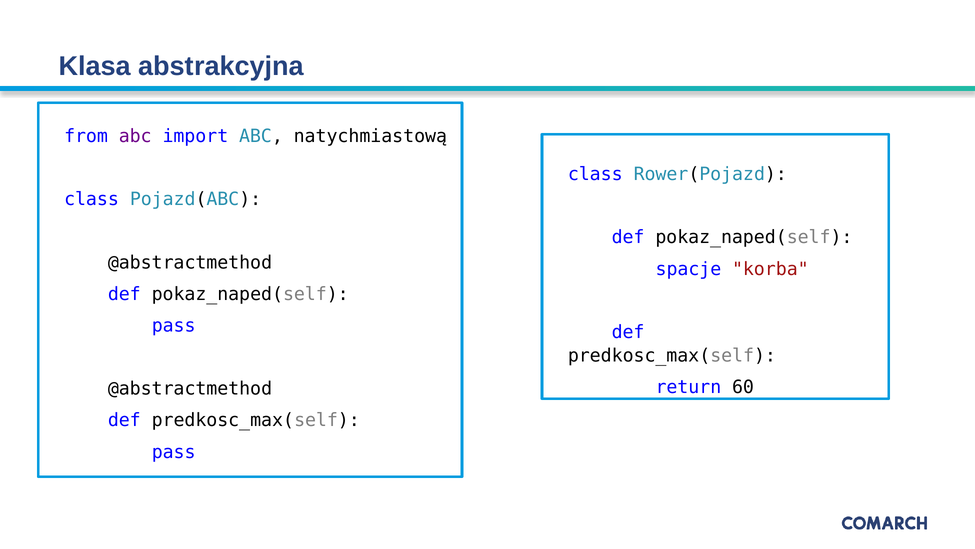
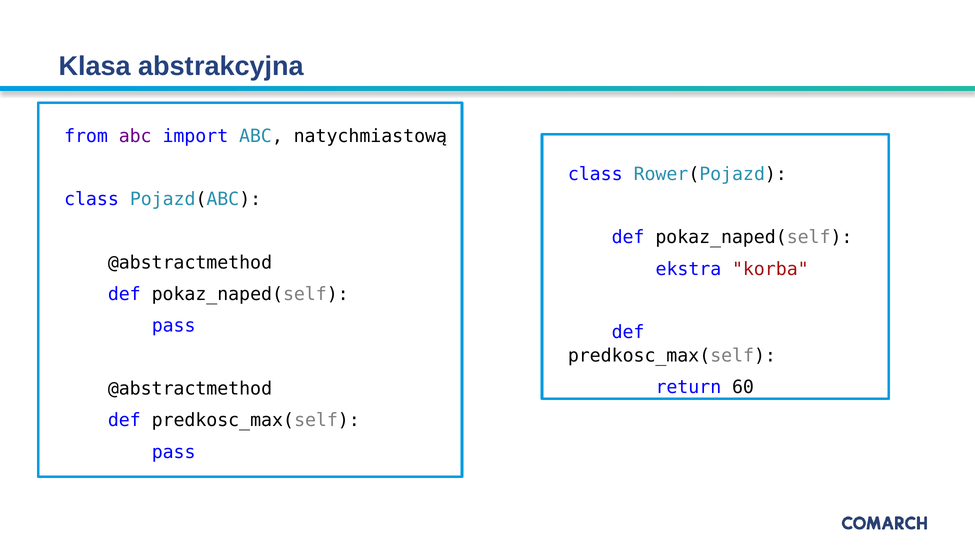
spacje: spacje -> ekstra (688, 269)
